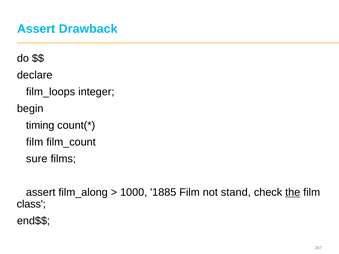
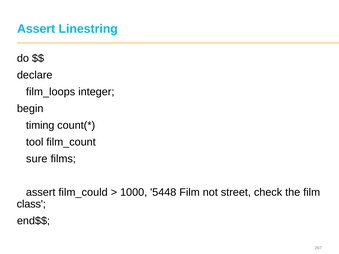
Drawback: Drawback -> Linestring (88, 29)
film: film -> tool (35, 142)
film_along: film_along -> film_could (83, 193)
1885: 1885 -> 5448 (163, 193)
stand: stand -> street (236, 193)
the underline: present -> none (293, 193)
